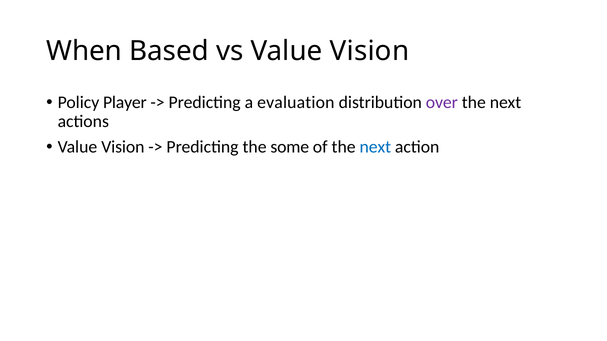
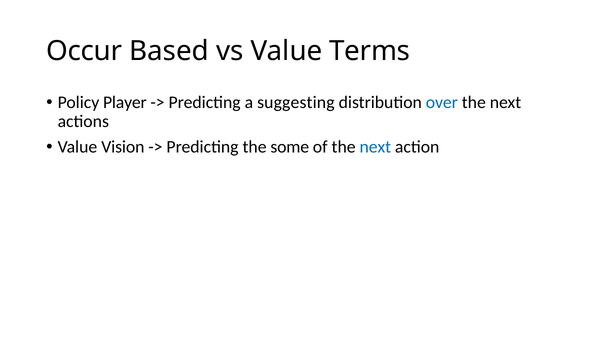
When: When -> Occur (84, 51)
vs Value Vision: Vision -> Terms (370, 51)
evaluation: evaluation -> suggesting (296, 103)
over colour: purple -> blue (442, 103)
